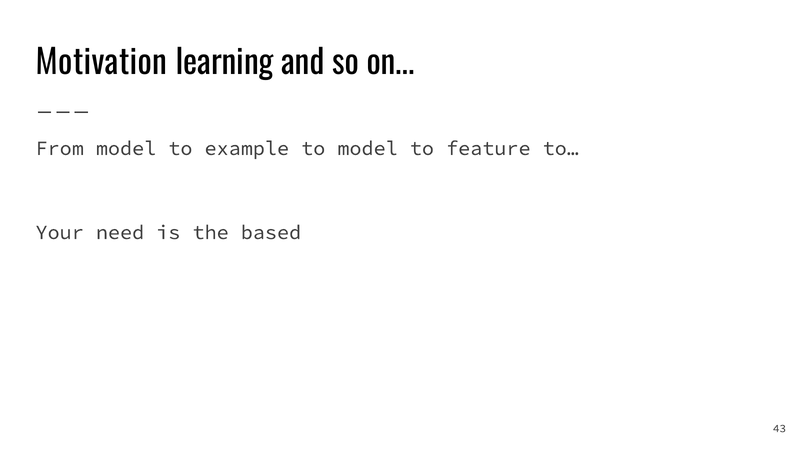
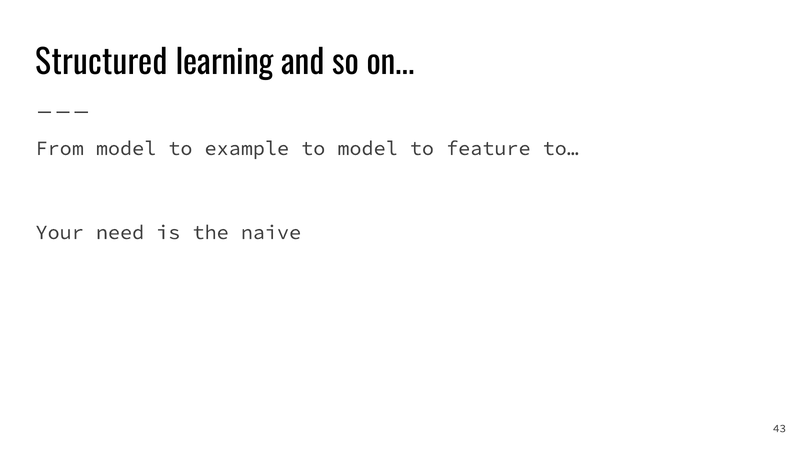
Motivation: Motivation -> Structured (102, 63)
based: based -> naive (271, 232)
